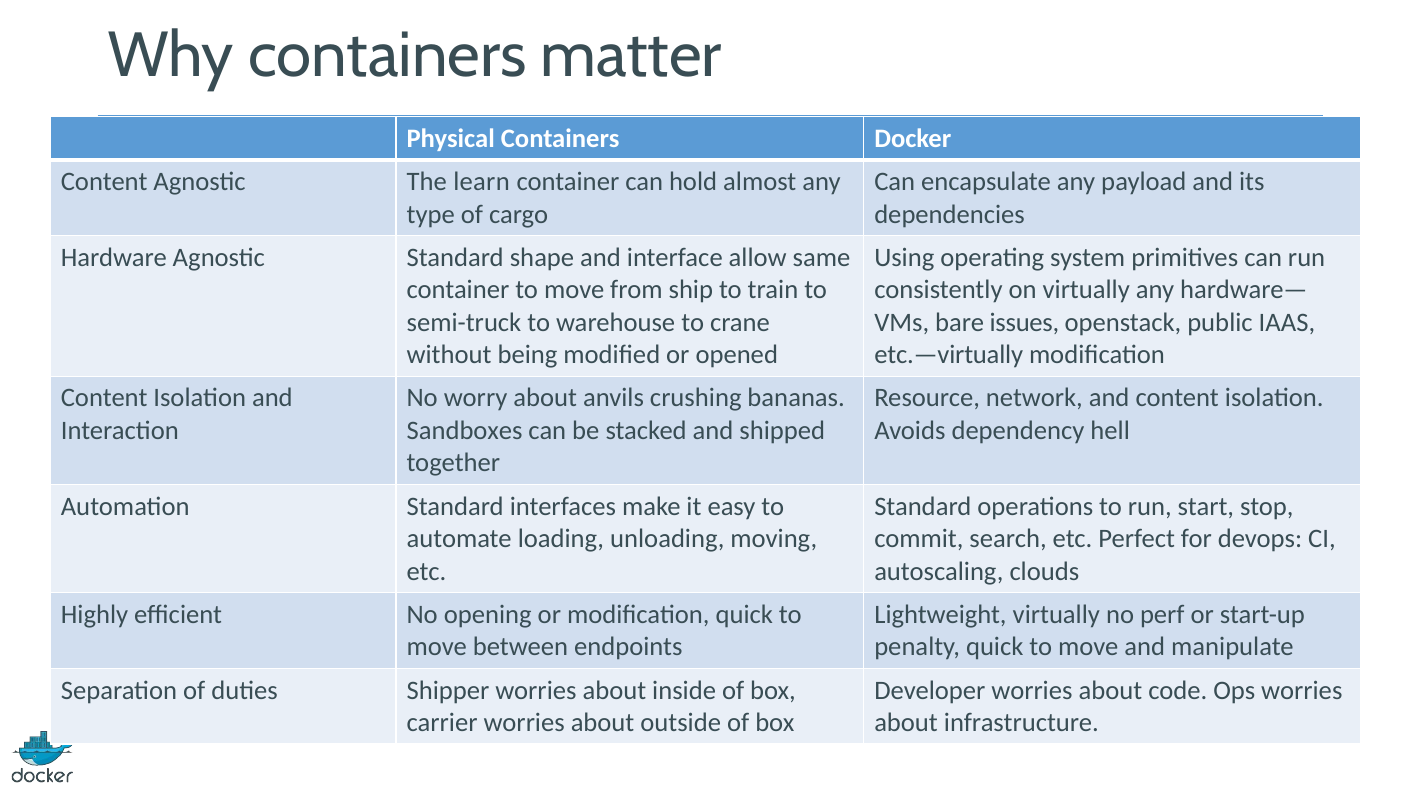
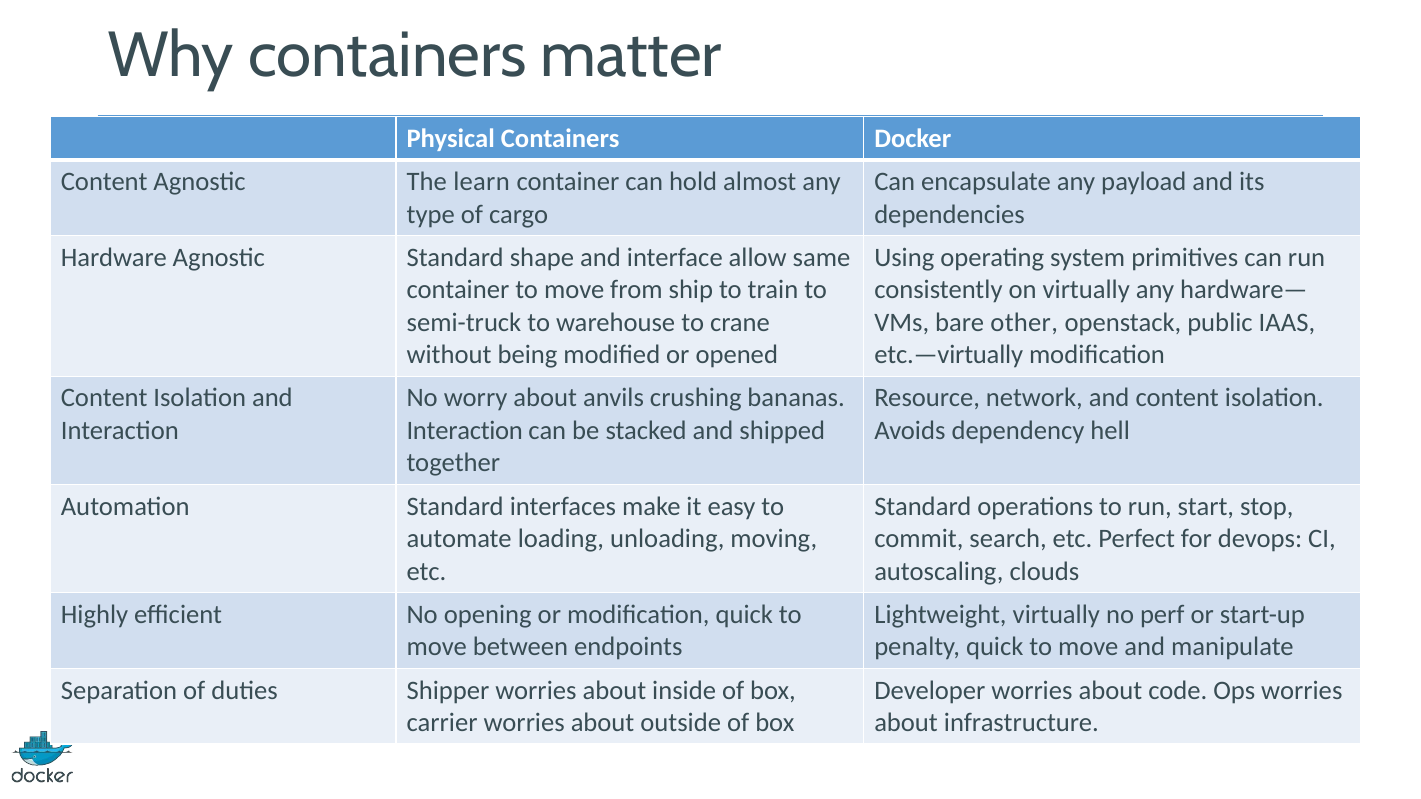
issues: issues -> other (1024, 323)
Sandboxes: Sandboxes -> Interaction (465, 431)
